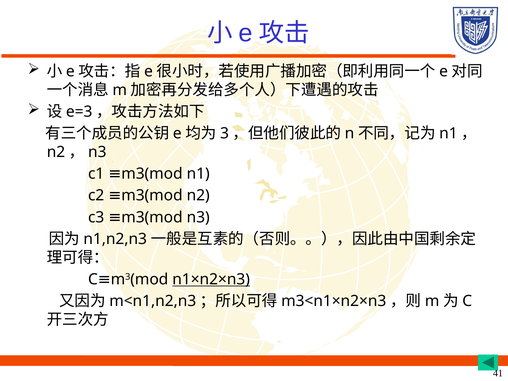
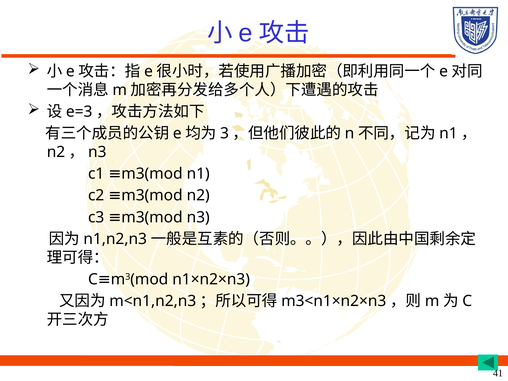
n1×n2×n3 underline: present -> none (211, 279)
